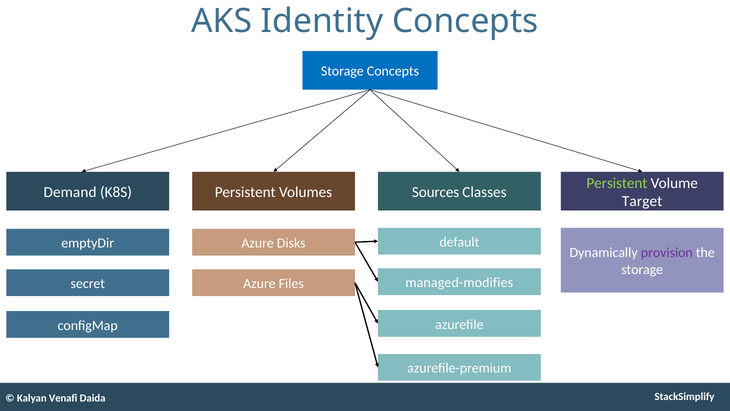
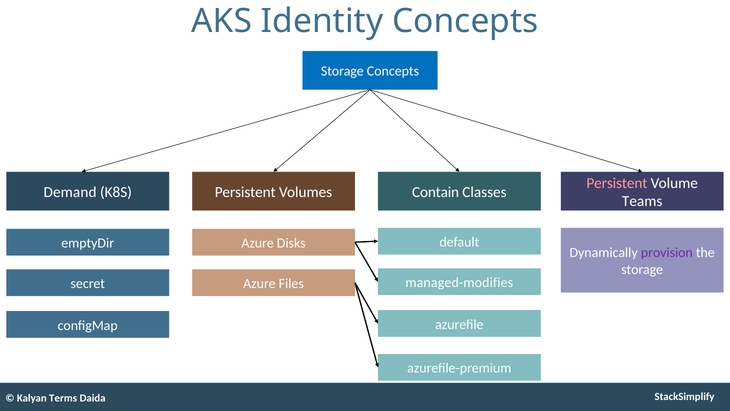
Persistent colour: light green -> pink (617, 183)
Sources: Sources -> Contain (436, 192)
Target: Target -> Teams (642, 201)
Venafi: Venafi -> Terms (63, 398)
